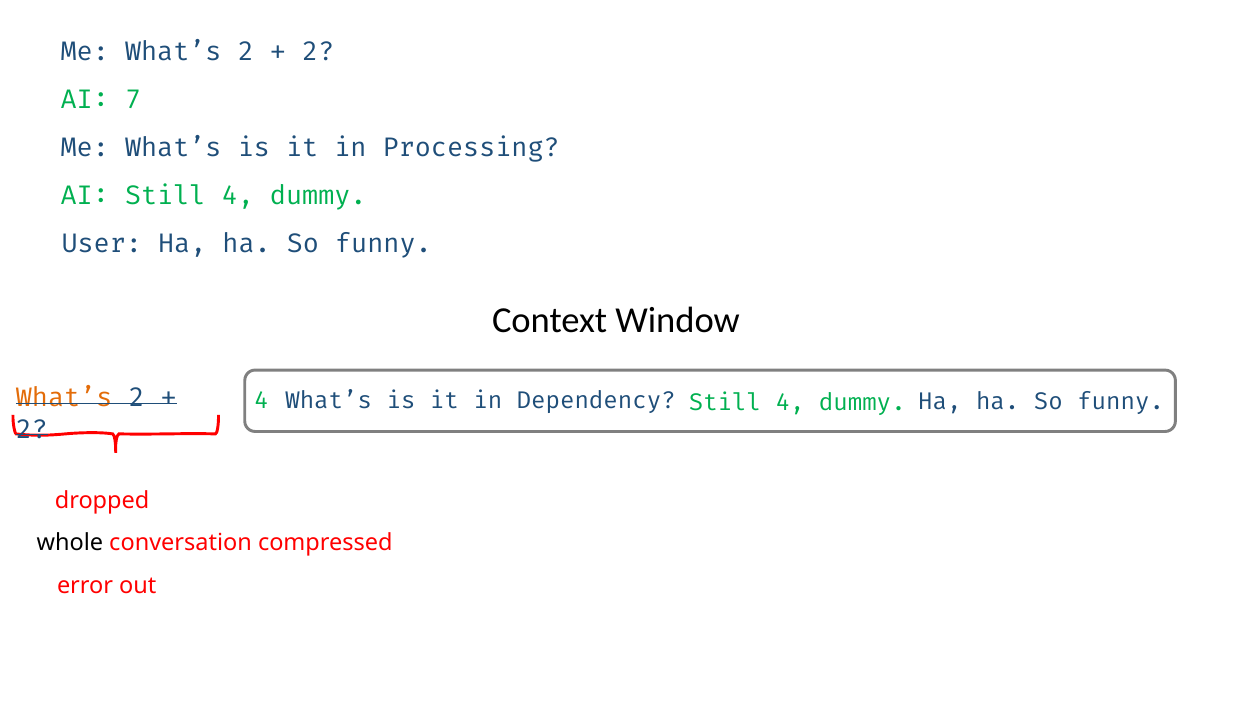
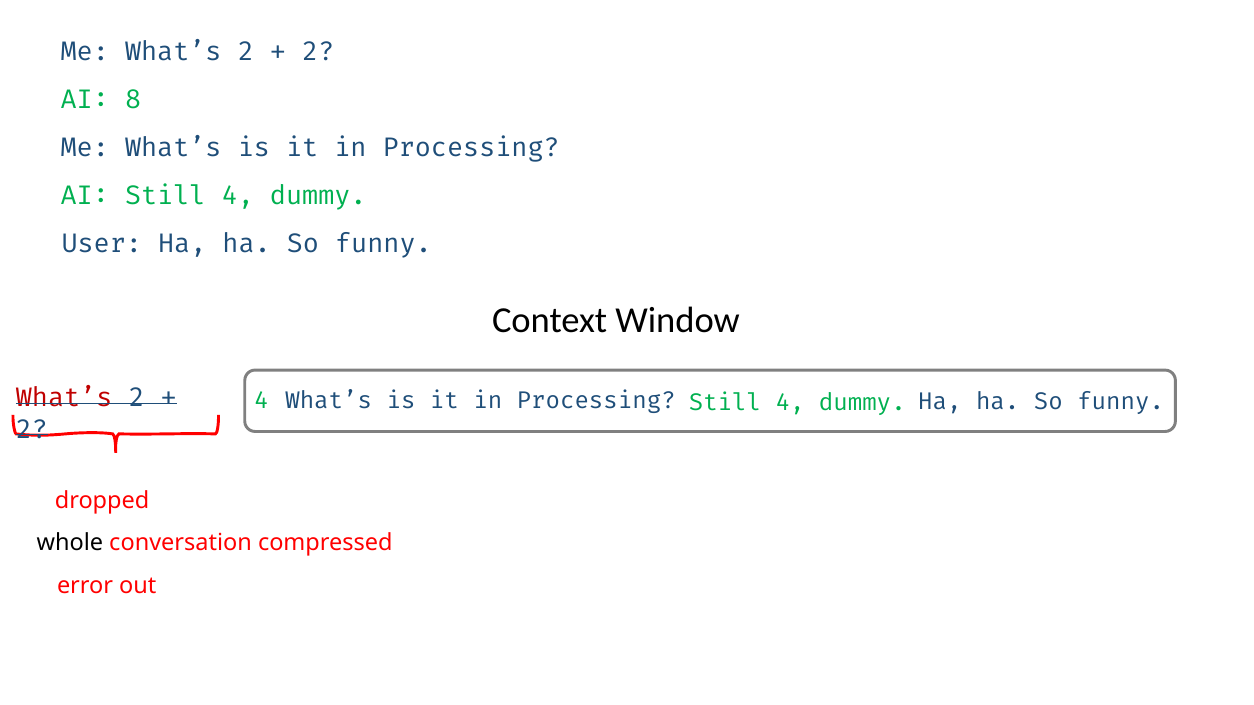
7: 7 -> 8 (133, 99)
What’s colour: orange -> red (64, 398)
Dependency: Dependency -> Processing (596, 401)
